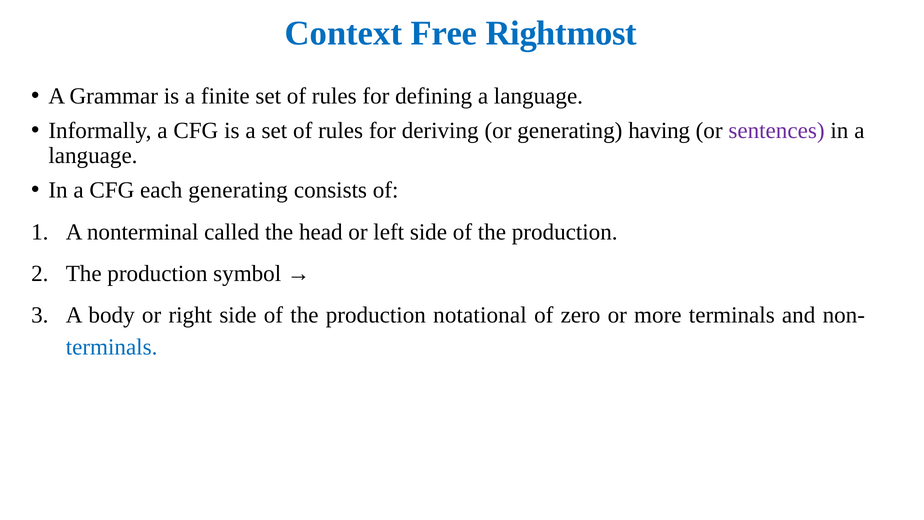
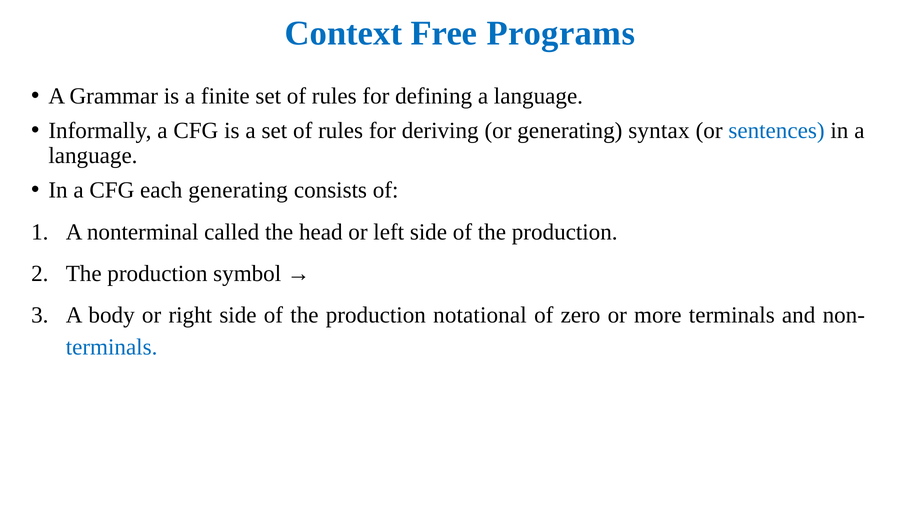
Rightmost: Rightmost -> Programs (561, 33)
having: having -> syntax (659, 131)
sentences colour: purple -> blue (776, 131)
